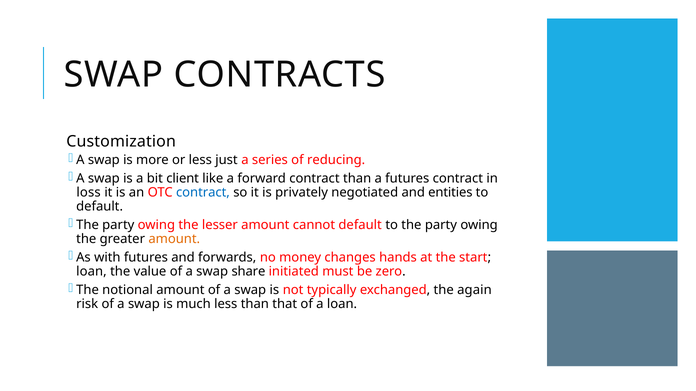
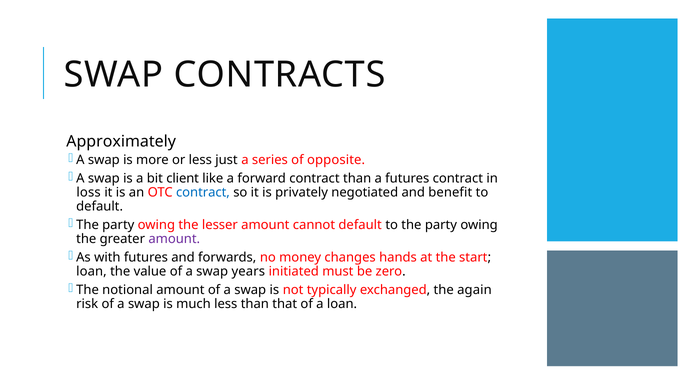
Customization: Customization -> Approximately (121, 142)
reducing: reducing -> opposite (336, 160)
entities: entities -> benefit (450, 193)
amount colour: orange -> purple (174, 239)
share: share -> years (248, 272)
